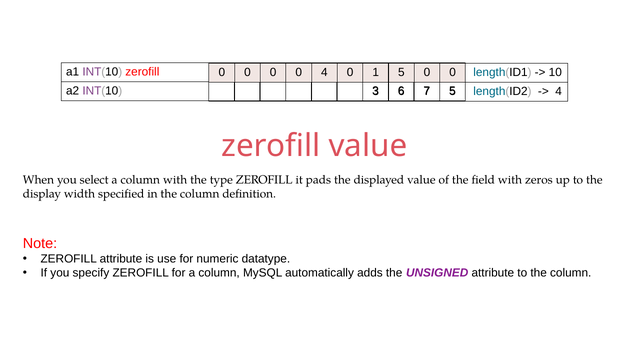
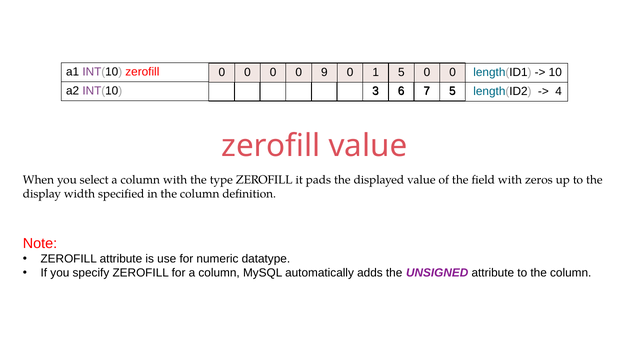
0 4: 4 -> 9 (324, 72)
